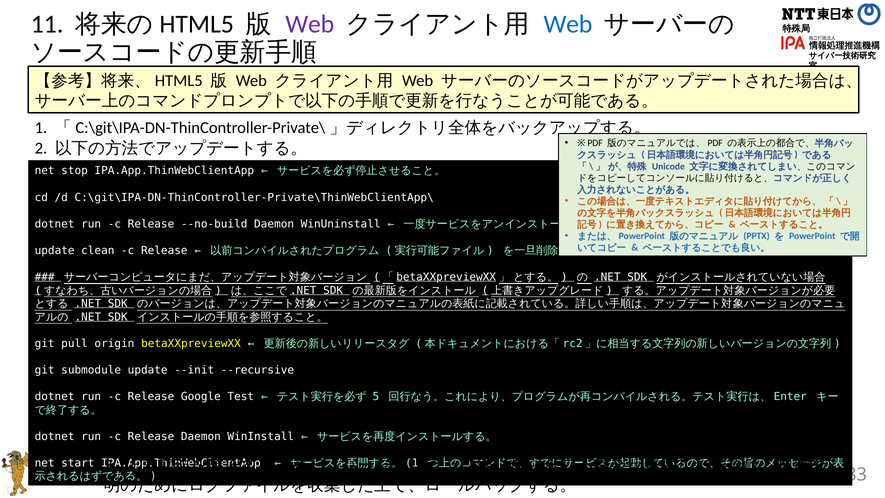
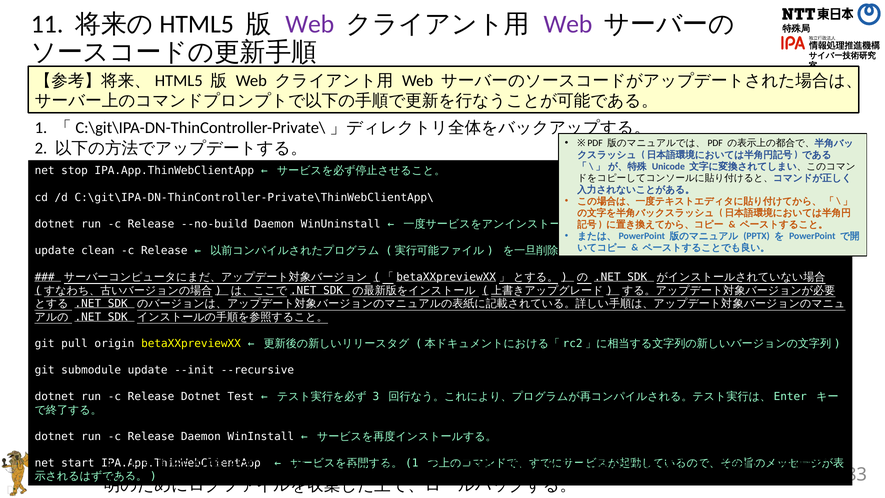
Web colour: blue -> purple (568, 24)
Release Google: Google -> Dotnet (201, 396)
5: 5 -> 3 (376, 396)
